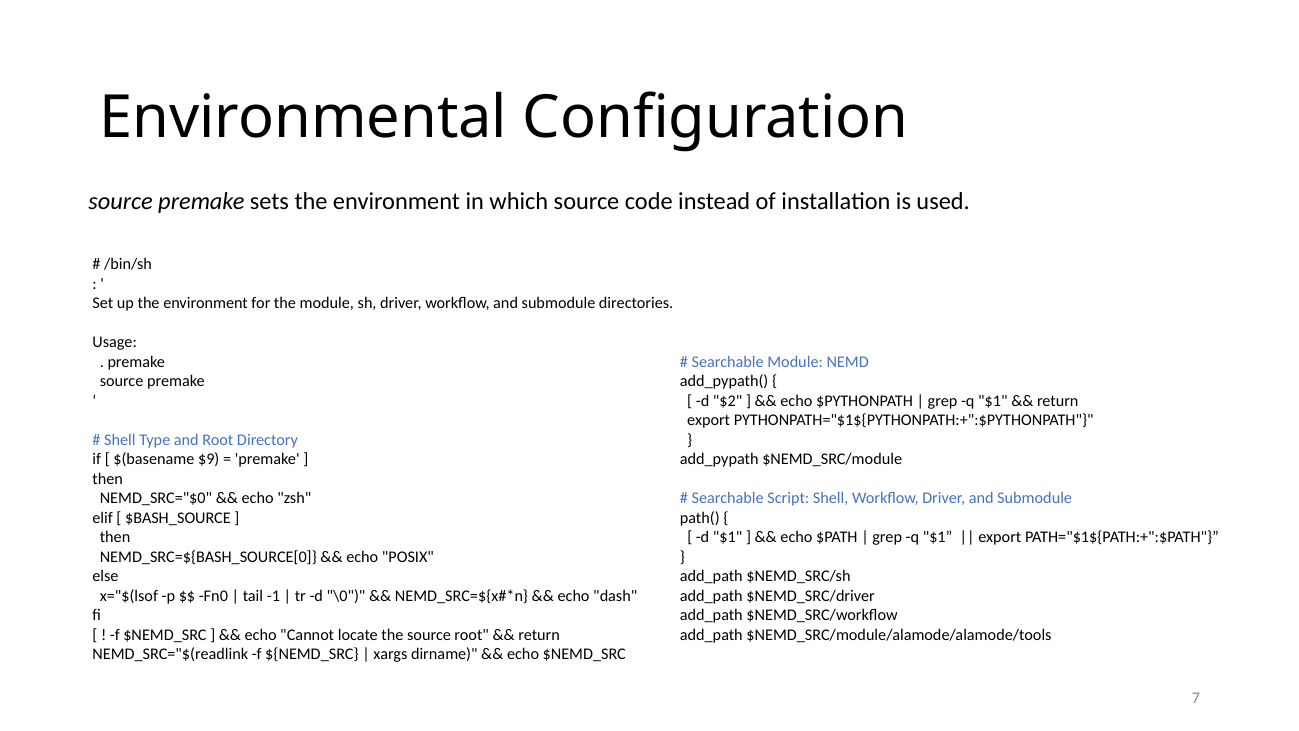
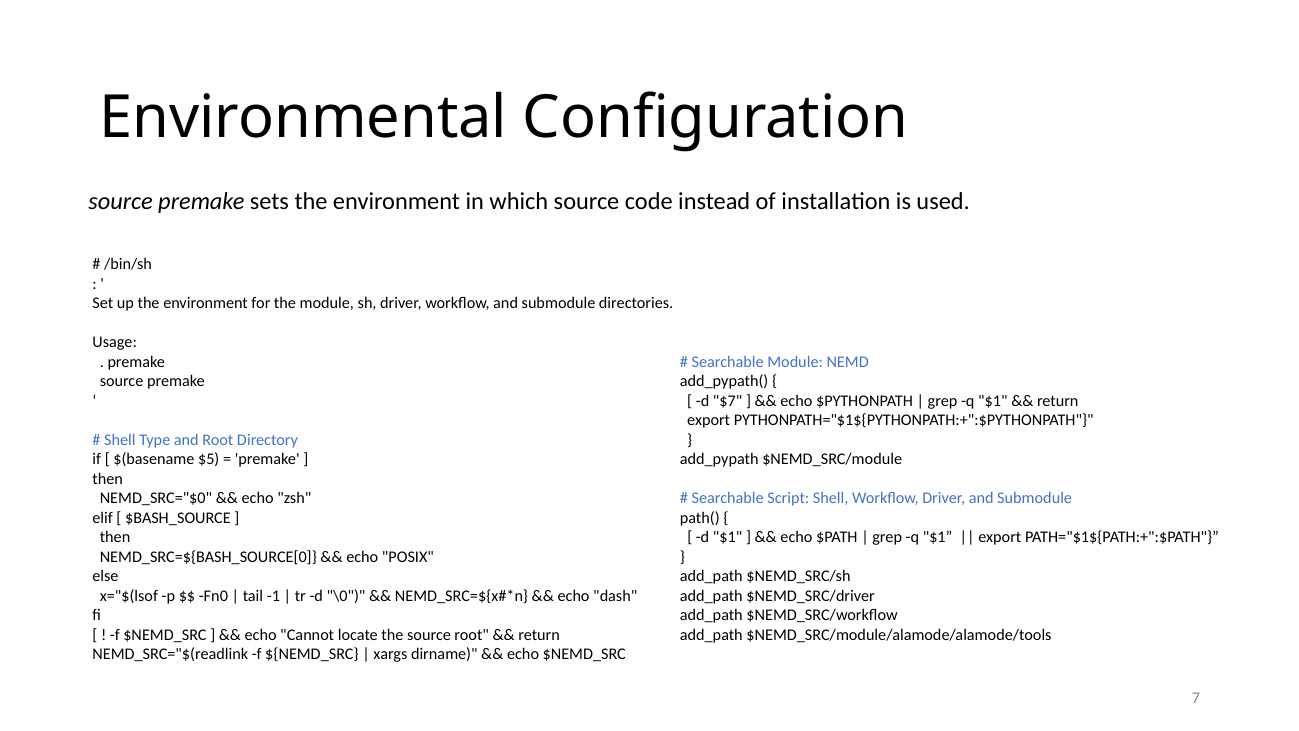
$2: $2 -> $7 (728, 401)
$9: $9 -> $5 (209, 459)
